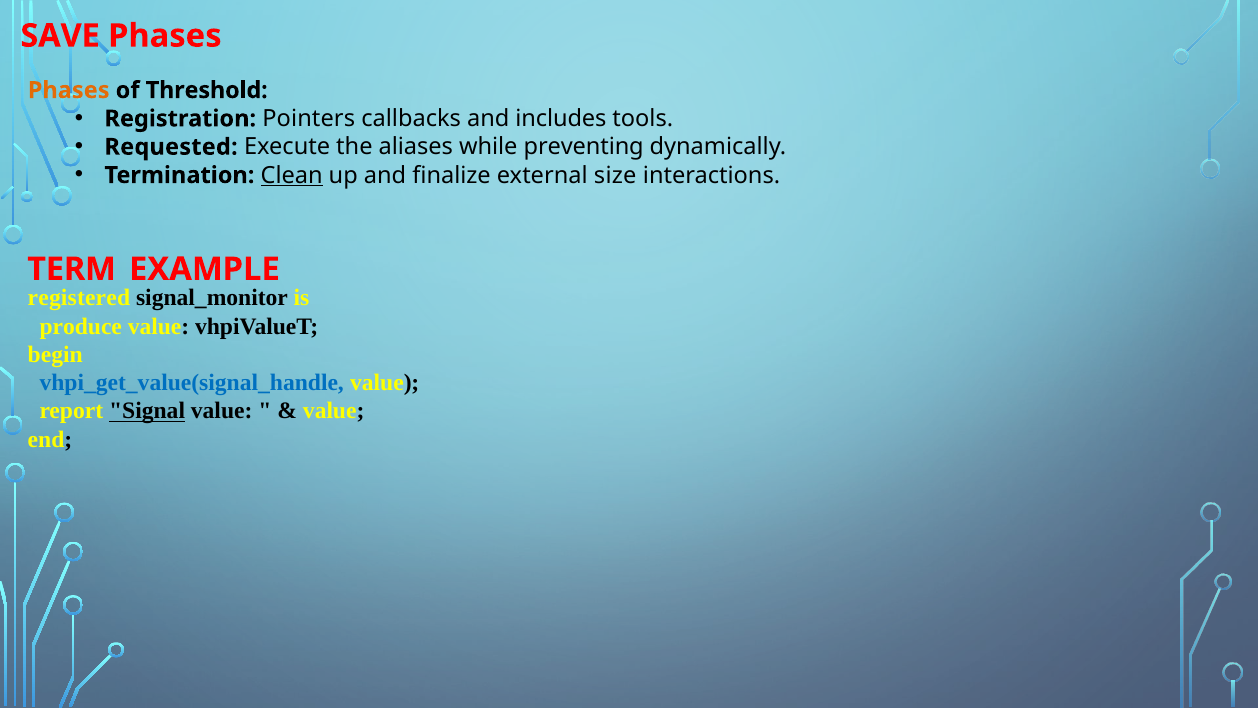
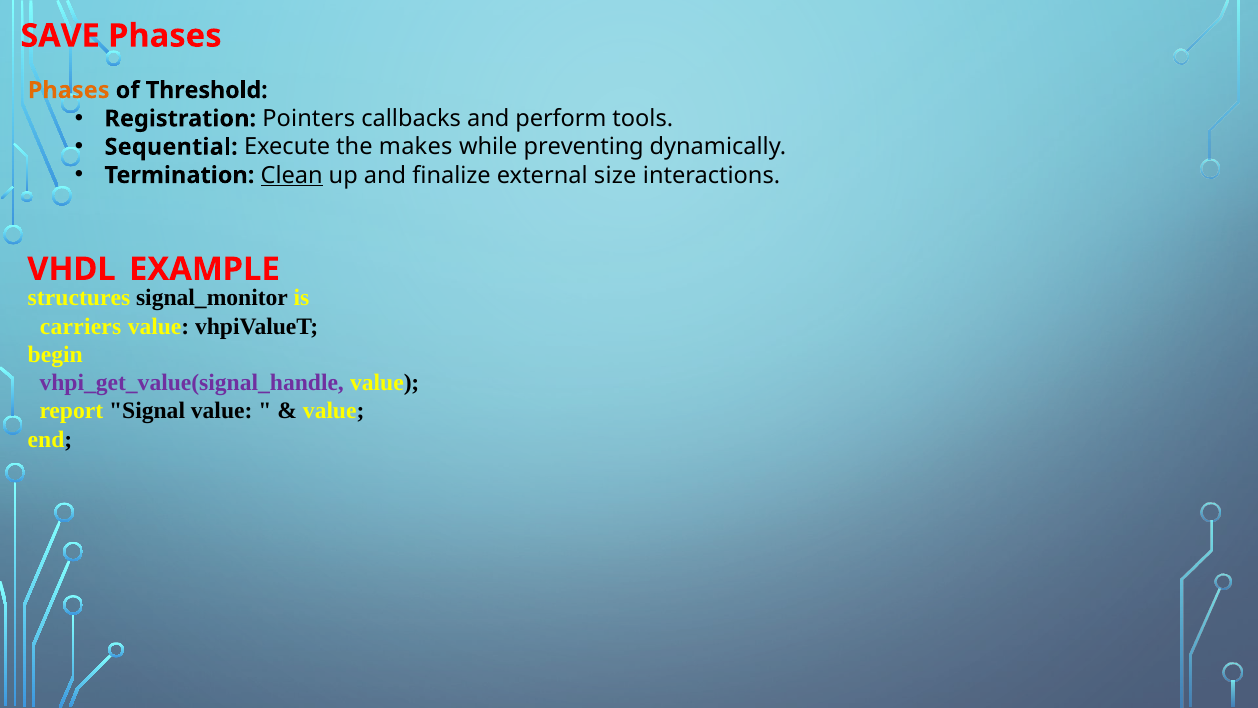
includes: includes -> perform (561, 119)
Requested: Requested -> Sequential (171, 147)
aliases: aliases -> makes (416, 147)
TERM: TERM -> VHDL (71, 269)
registered: registered -> structures (79, 298)
produce: produce -> carriers (81, 326)
vhpi_get_value(signal_handle colour: blue -> purple (192, 383)
Signal underline: present -> none (147, 411)
